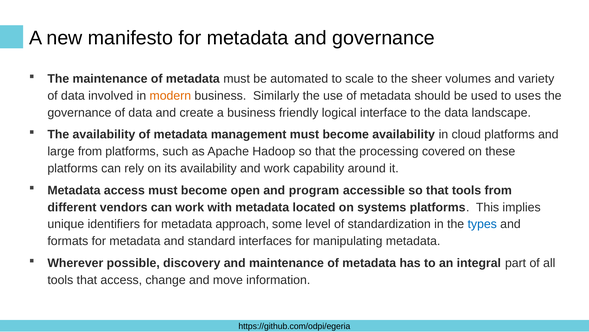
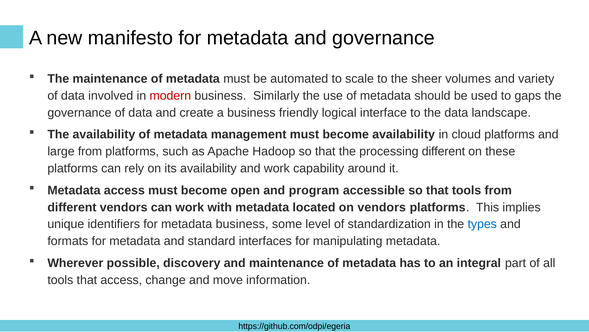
modern colour: orange -> red (170, 95)
uses: uses -> gaps (528, 95)
processing covered: covered -> different (443, 151)
on systems: systems -> vendors (382, 207)
metadata approach: approach -> business (242, 224)
